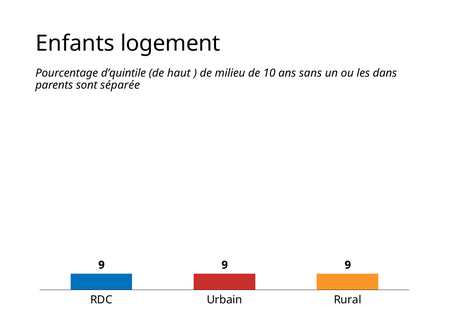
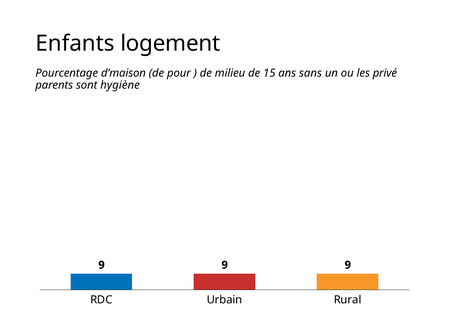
d’quintile: d’quintile -> d’maison (123, 73)
haut: haut -> pour (179, 73)
10: 10 -> 15 (269, 73)
dans: dans -> privé (385, 73)
séparée: séparée -> hygiène (120, 85)
